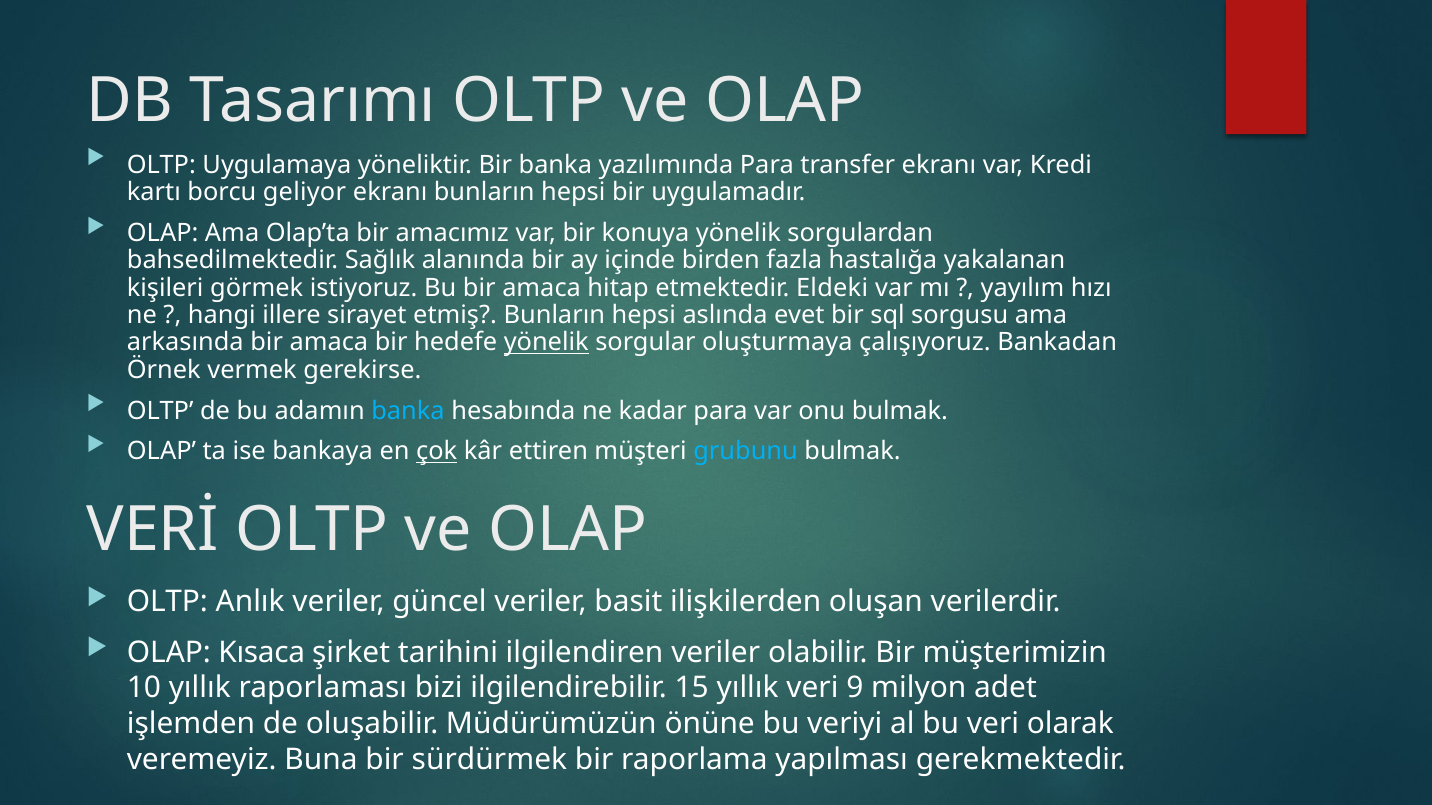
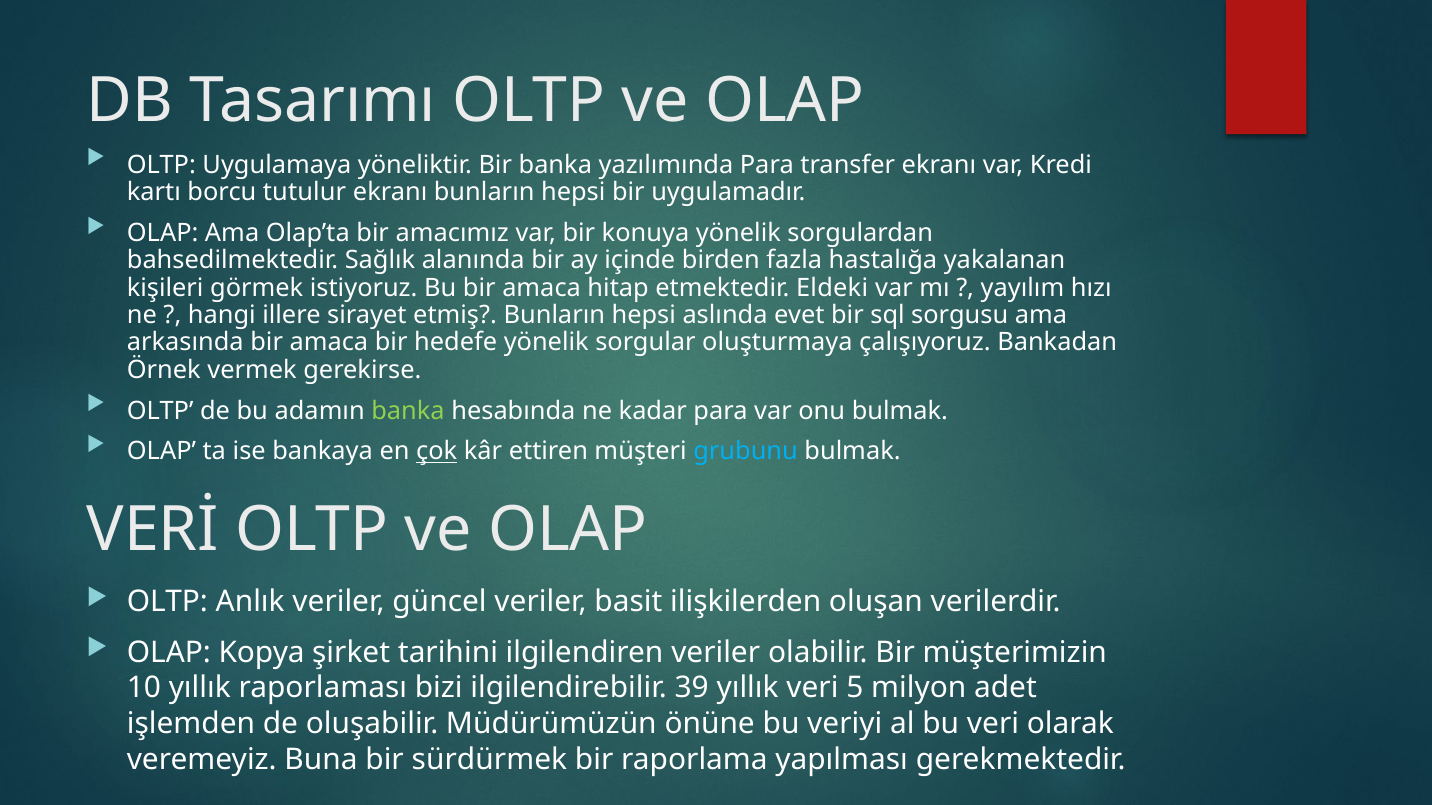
geliyor: geliyor -> tutulur (304, 192)
yönelik underline: present -> none (546, 343)
banka colour: light blue -> light green (408, 411)
Kısaca: Kısaca -> Kopya (262, 653)
15: 15 -> 39 (692, 689)
9: 9 -> 5 (855, 689)
